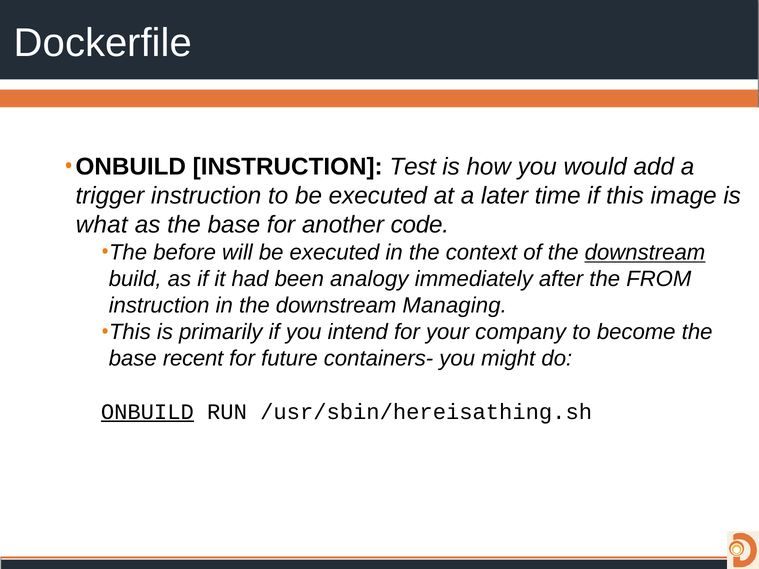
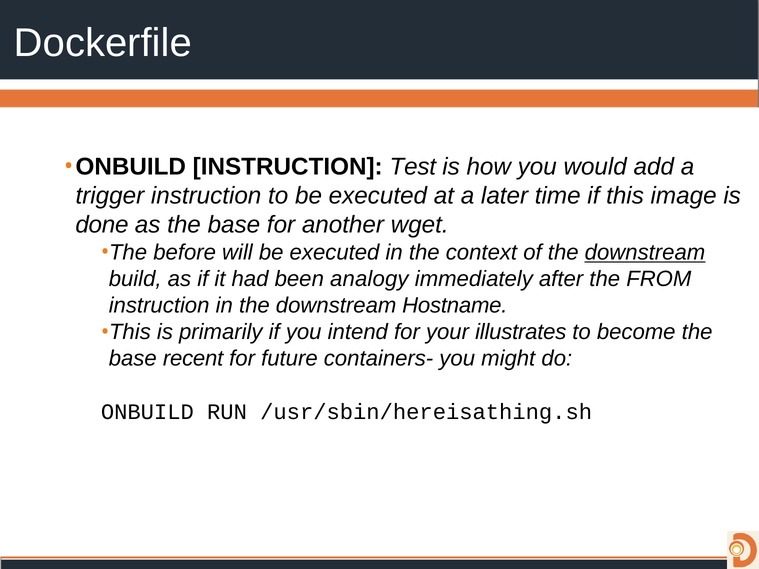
what: what -> done (102, 225)
code: code -> wget (420, 225)
Managing: Managing -> Hostname (455, 306)
company: company -> illustrates (521, 332)
ONBUILD underline: present -> none (147, 412)
